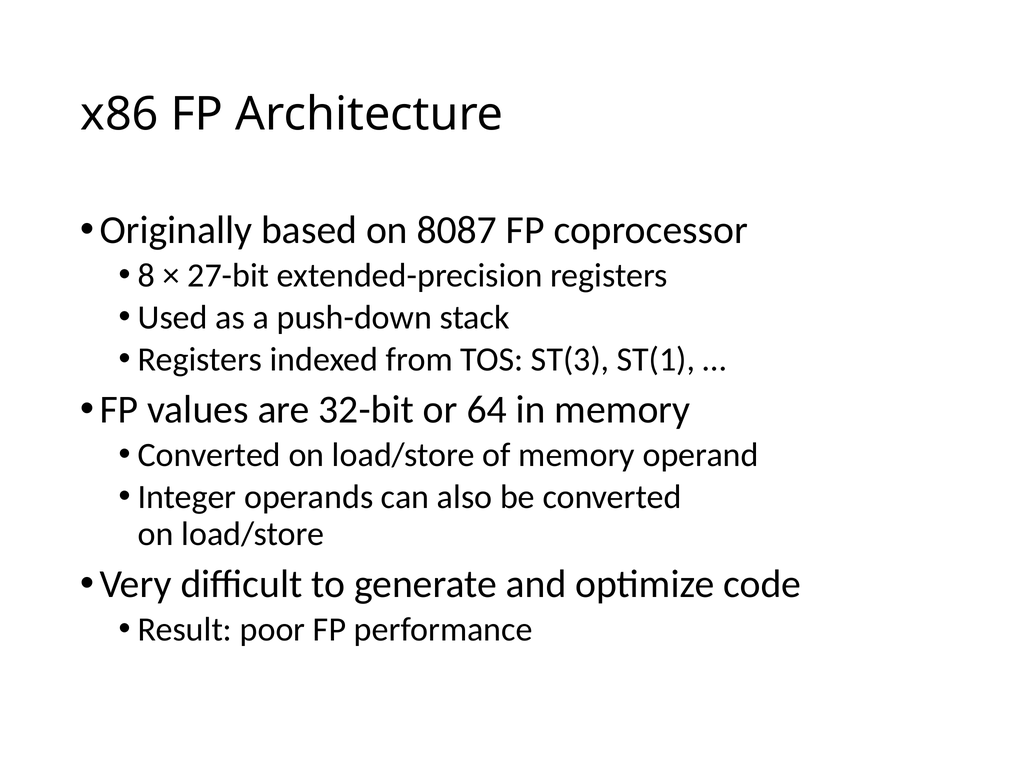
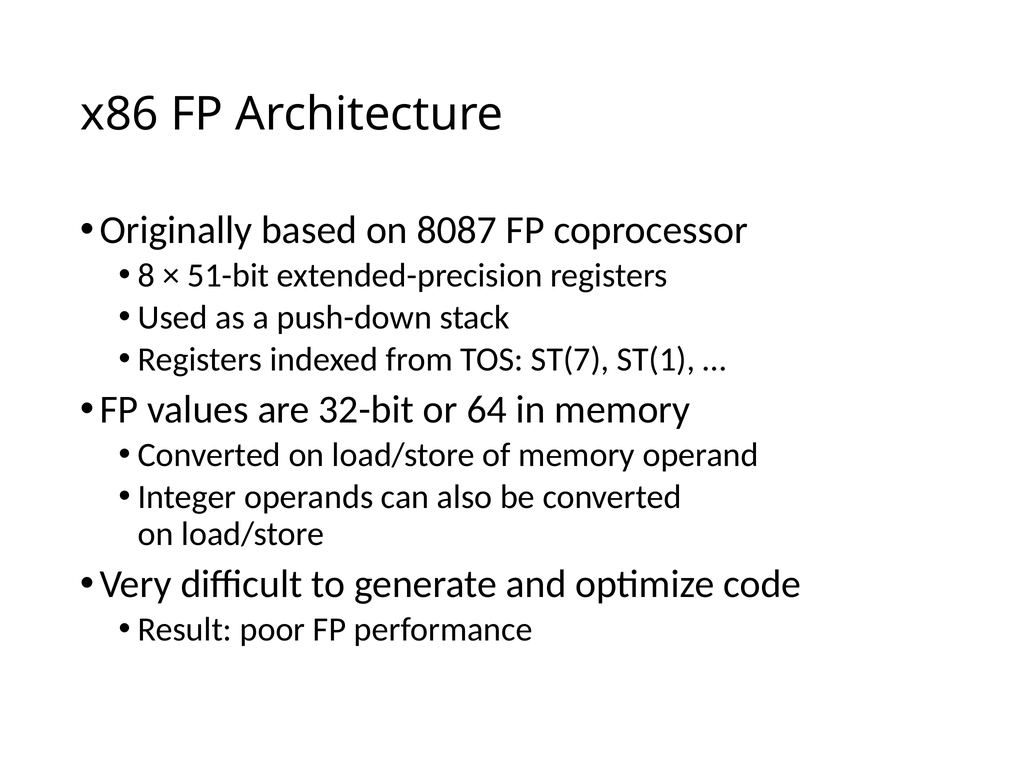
27-bit: 27-bit -> 51-bit (228, 275)
ST(3: ST(3 -> ST(7 (570, 359)
